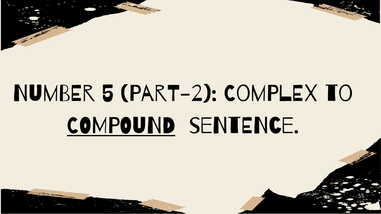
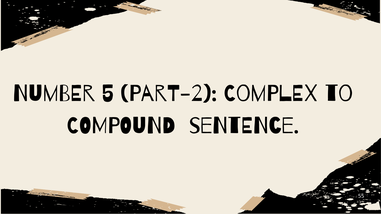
Compound underline: present -> none (121, 126)
